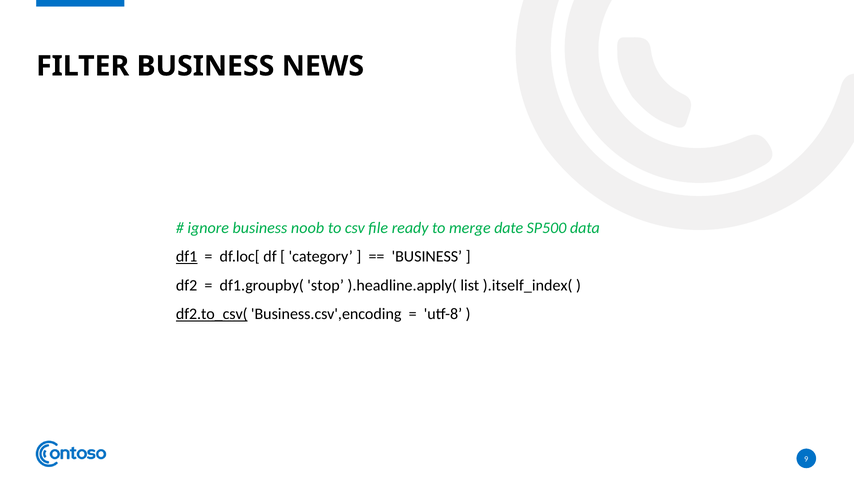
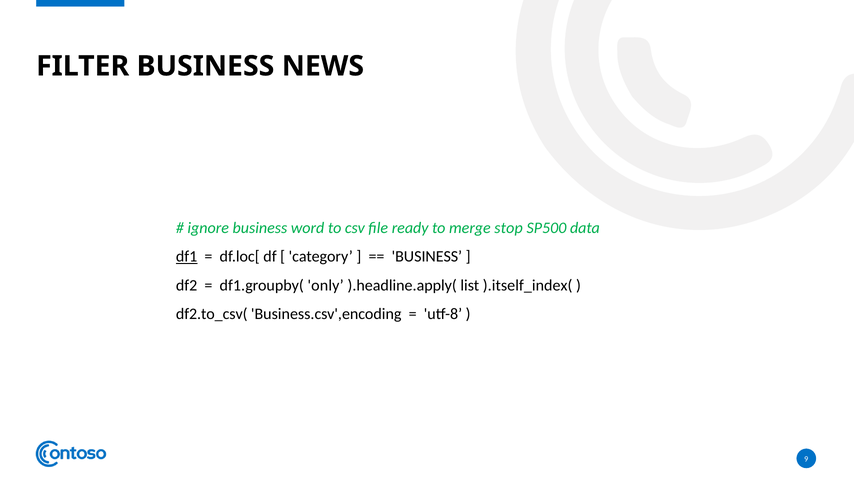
noob: noob -> word (308, 228)
date: date -> stop (509, 228)
stop: stop -> only (326, 286)
df2.to_csv( underline: present -> none (212, 314)
